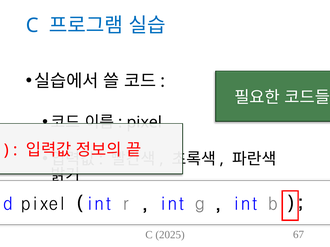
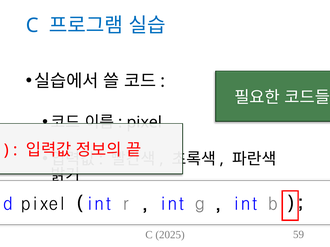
67: 67 -> 59 (299, 235)
